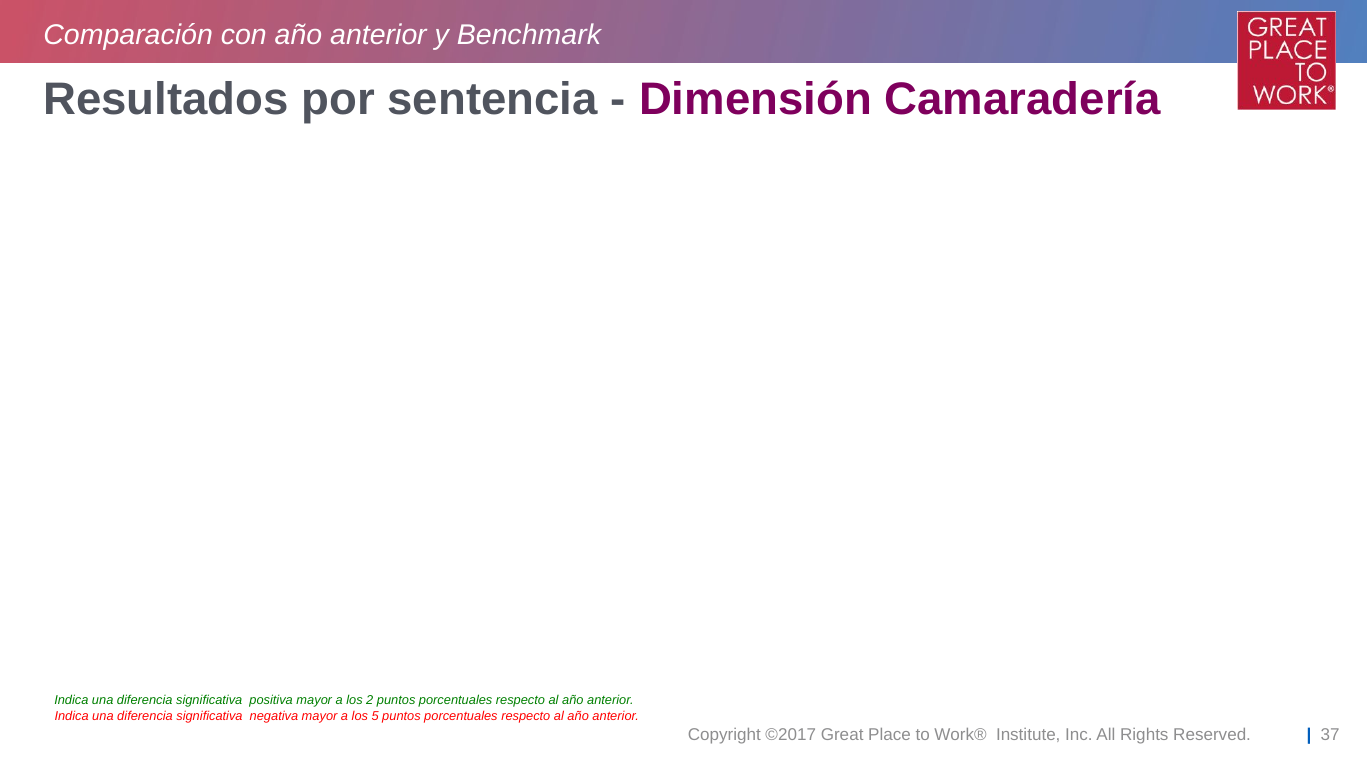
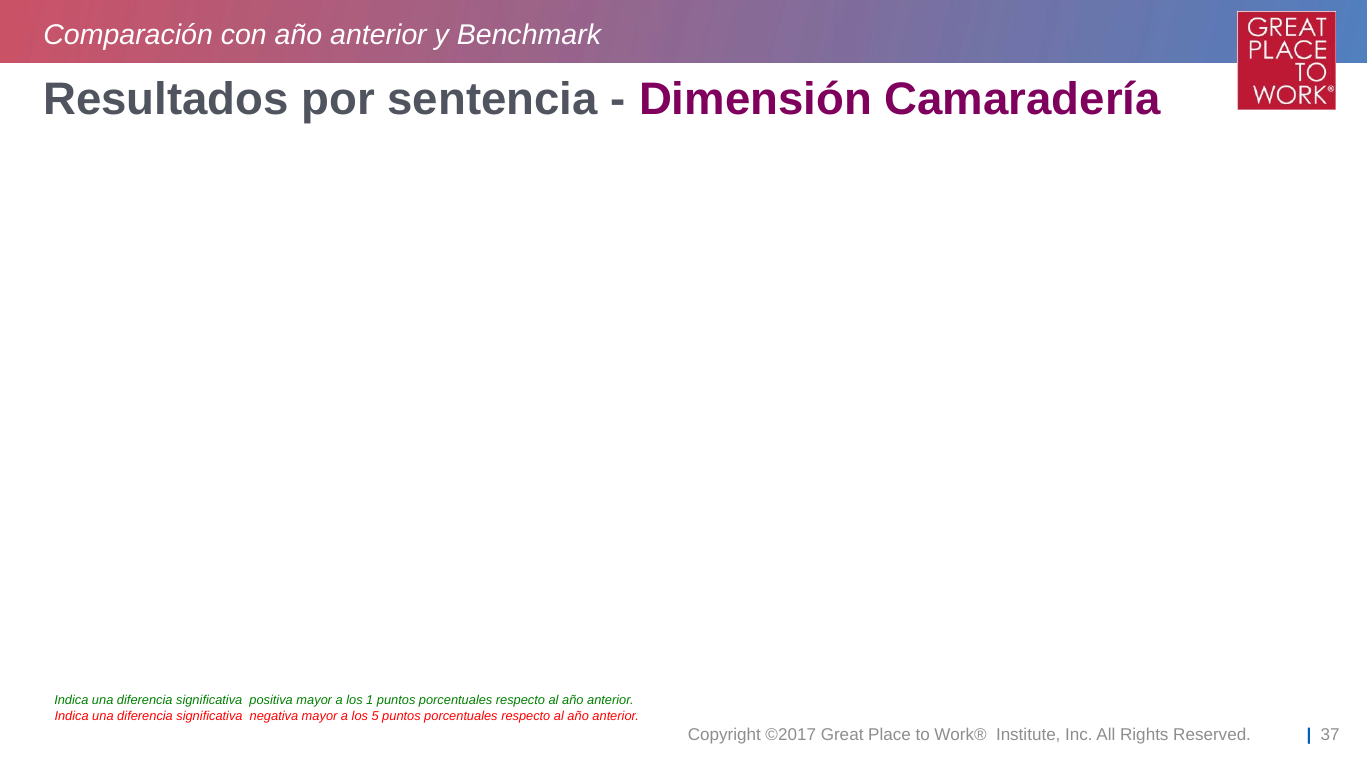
2: 2 -> 1 (370, 700)
